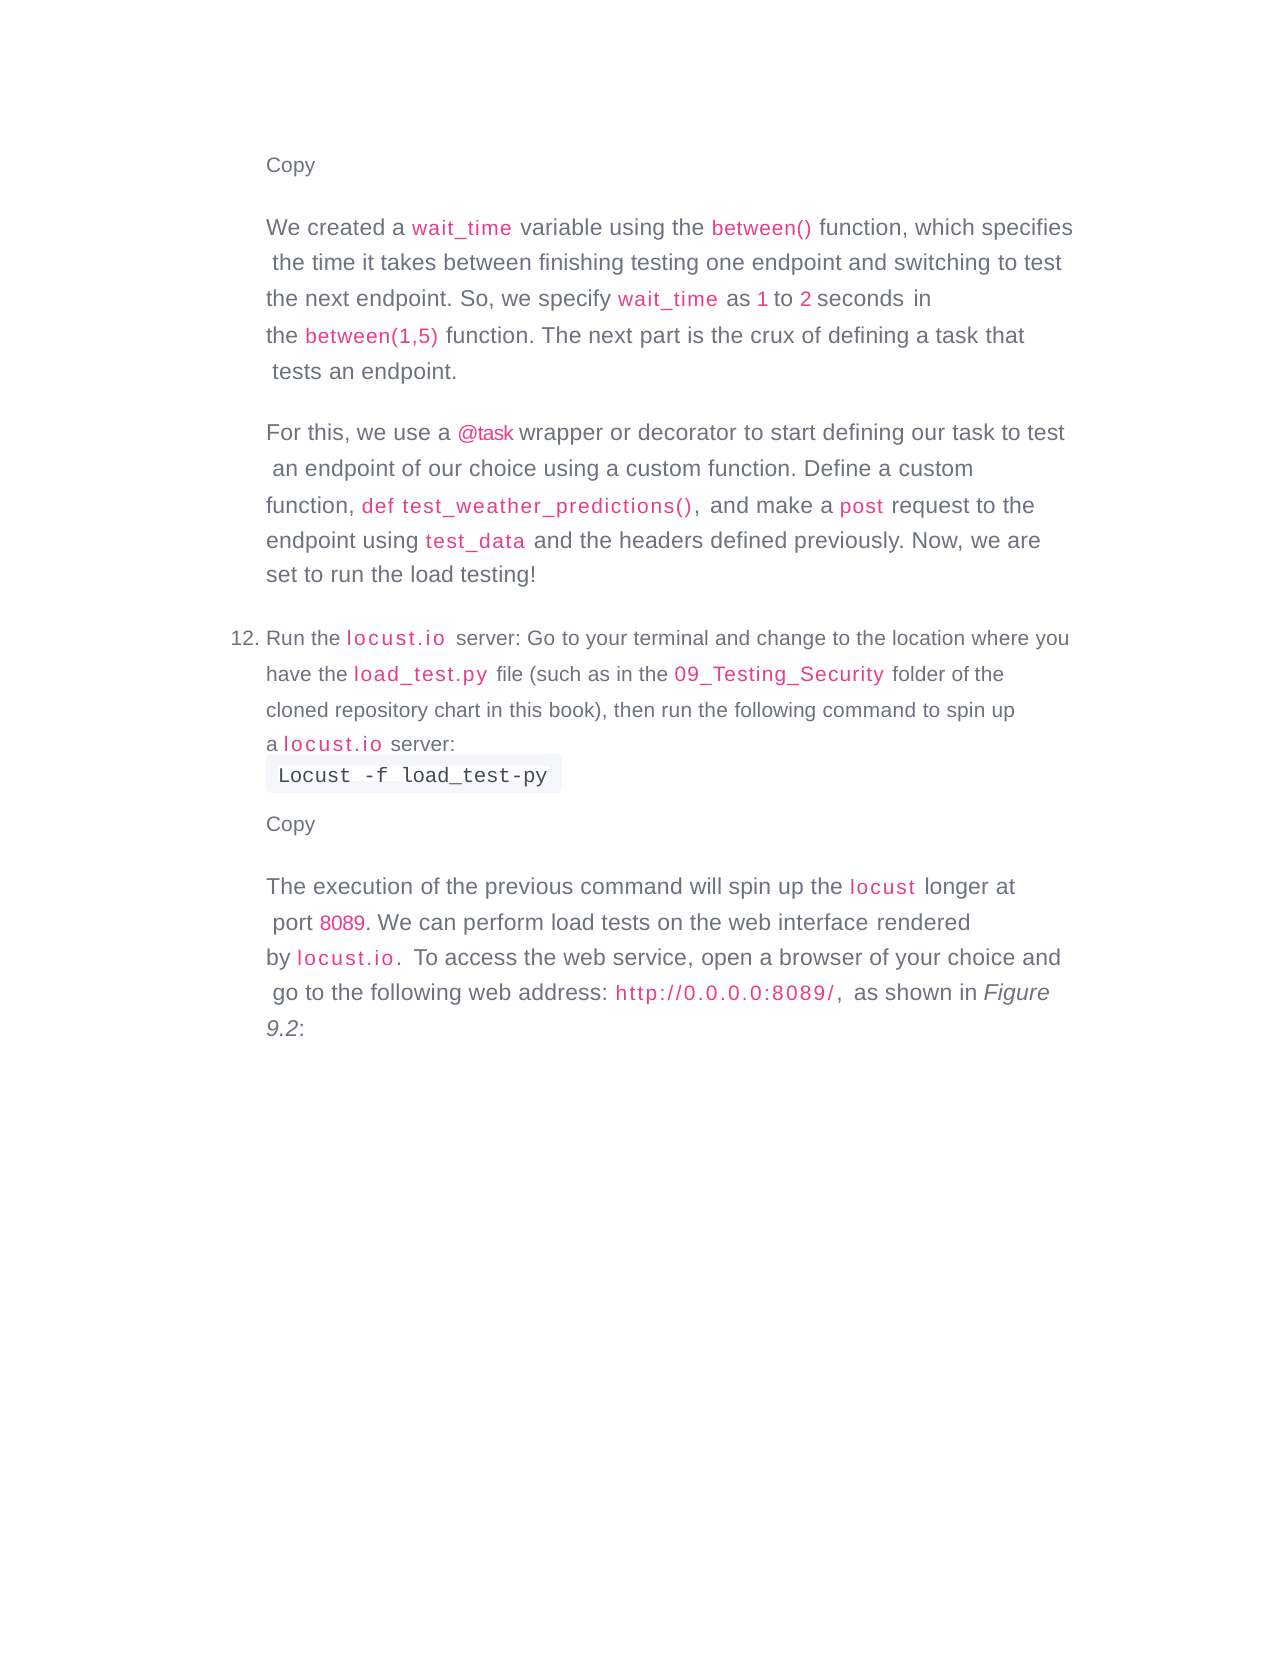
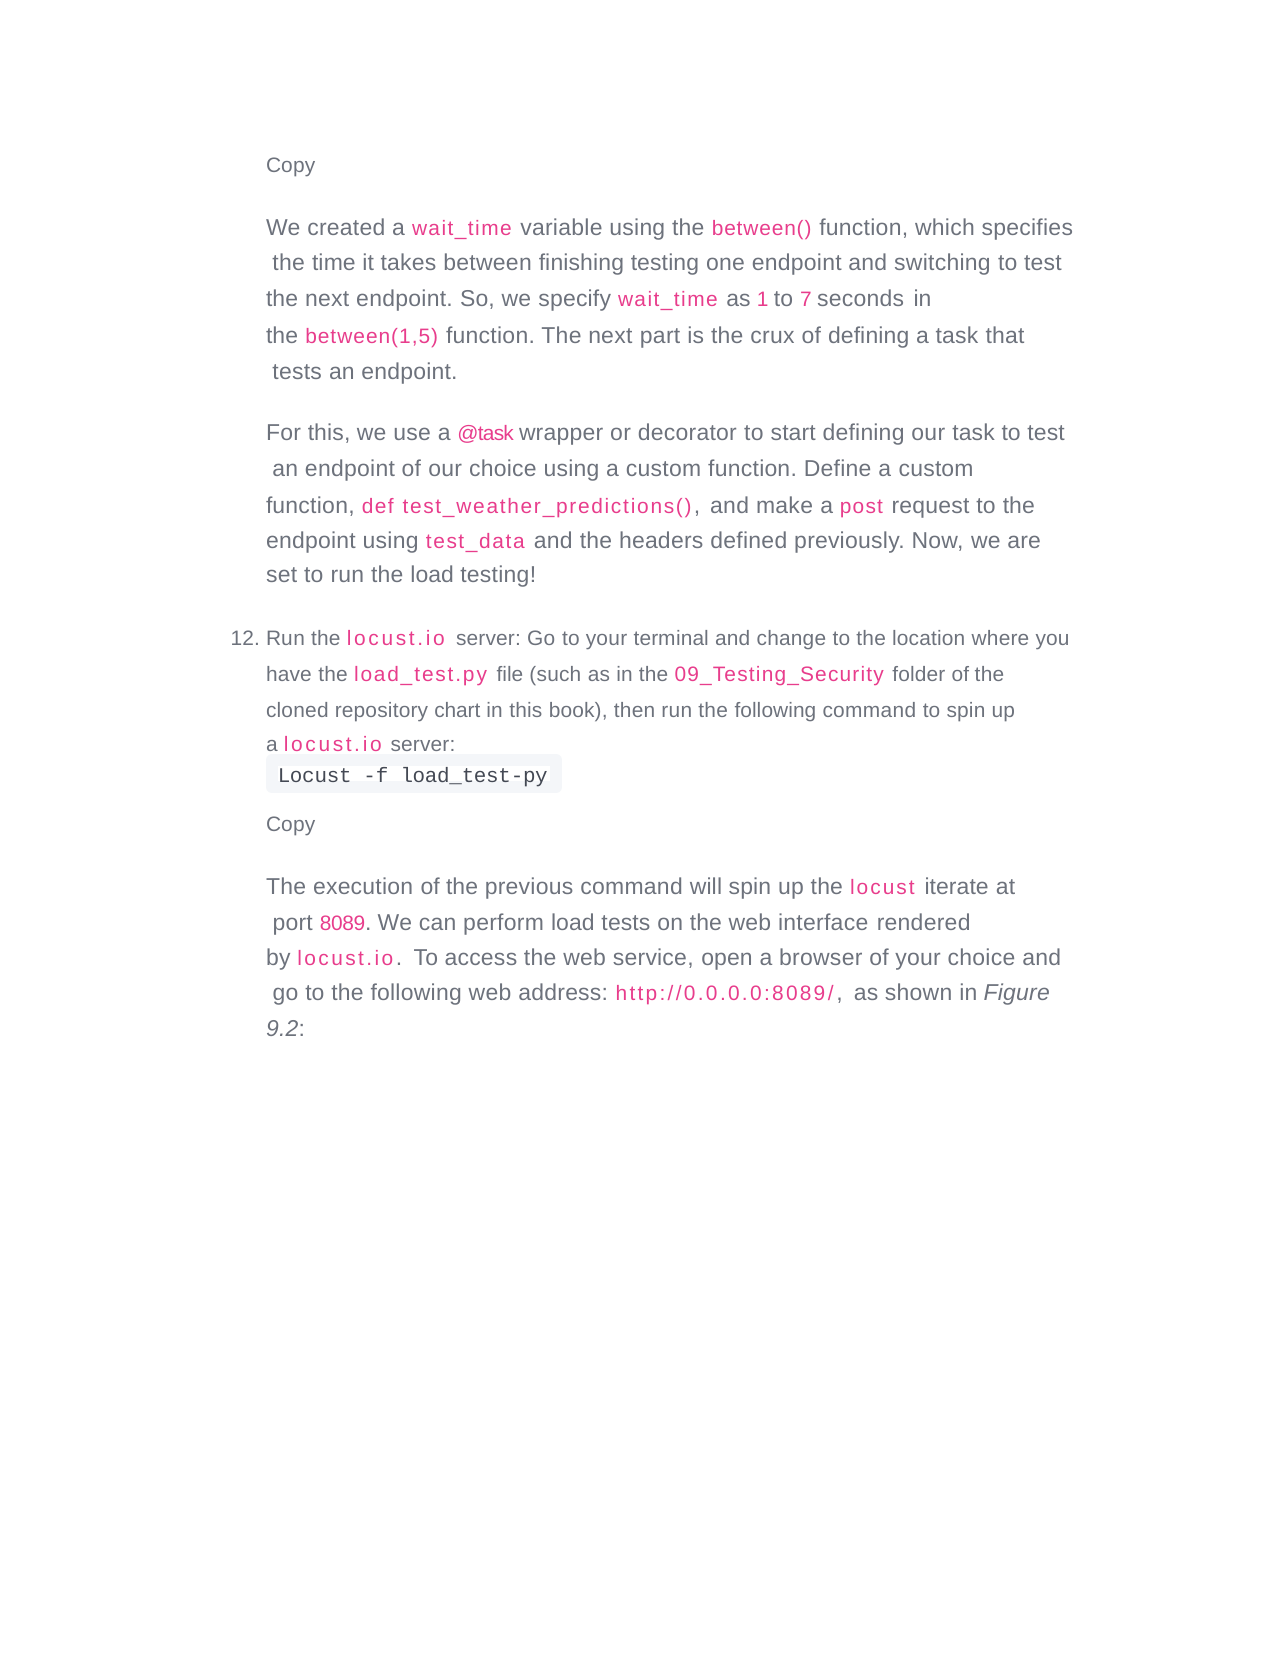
2: 2 -> 7 (806, 299)
longer: longer -> iterate (957, 887)
